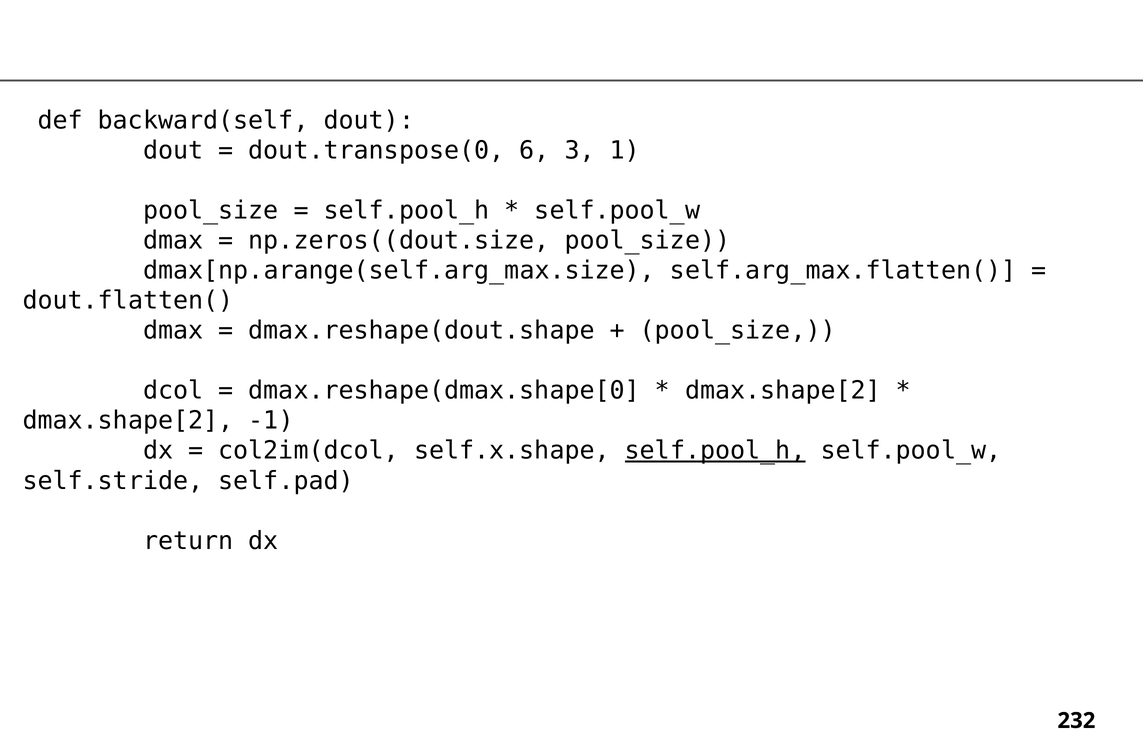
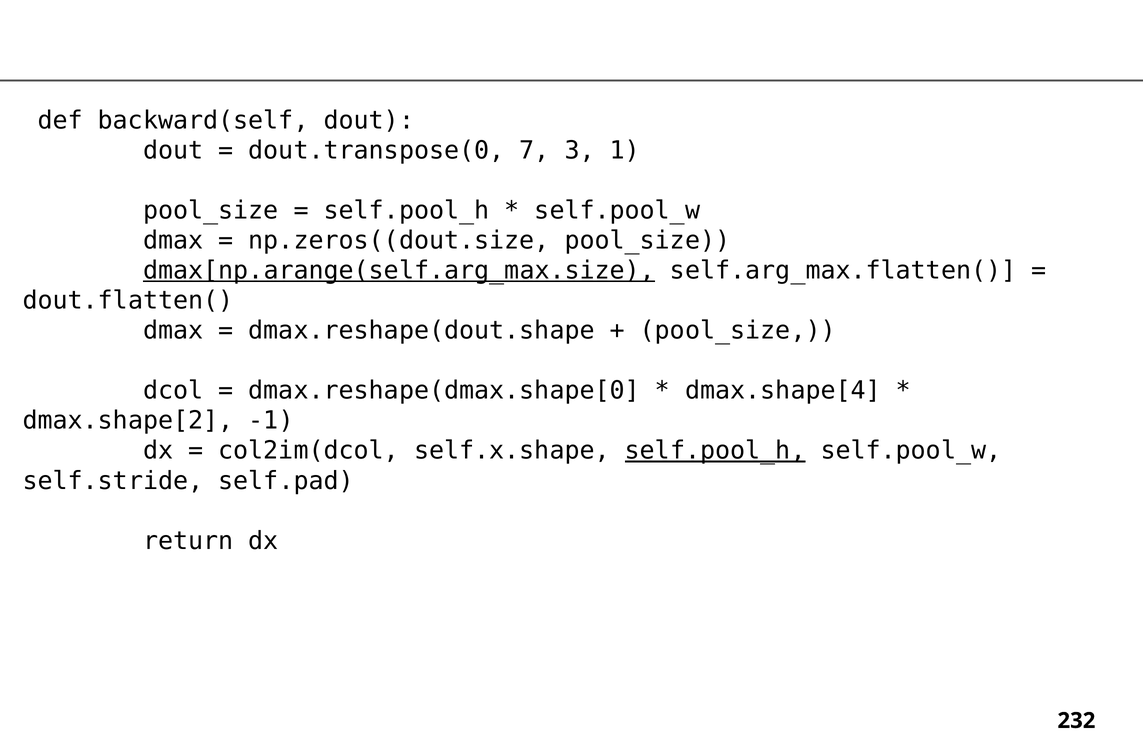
6: 6 -> 7 (535, 150)
dmax[np.arange(self.arg_max.size underline: none -> present (399, 270)
dmax.shape[2: dmax.shape[2 -> dmax.shape[4 (783, 391)
